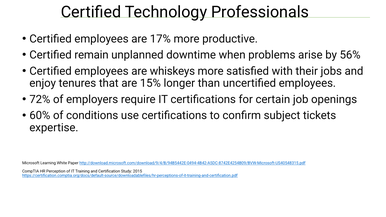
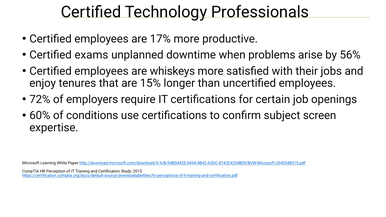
remain: remain -> exams (91, 55)
tickets: tickets -> screen (320, 116)
